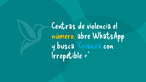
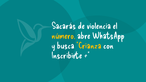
Centras: Centras -> Sacarás (64, 26)
Crianza colour: light blue -> yellow (89, 46)
Irrepetible: Irrepetible -> Inscribirte (67, 56)
